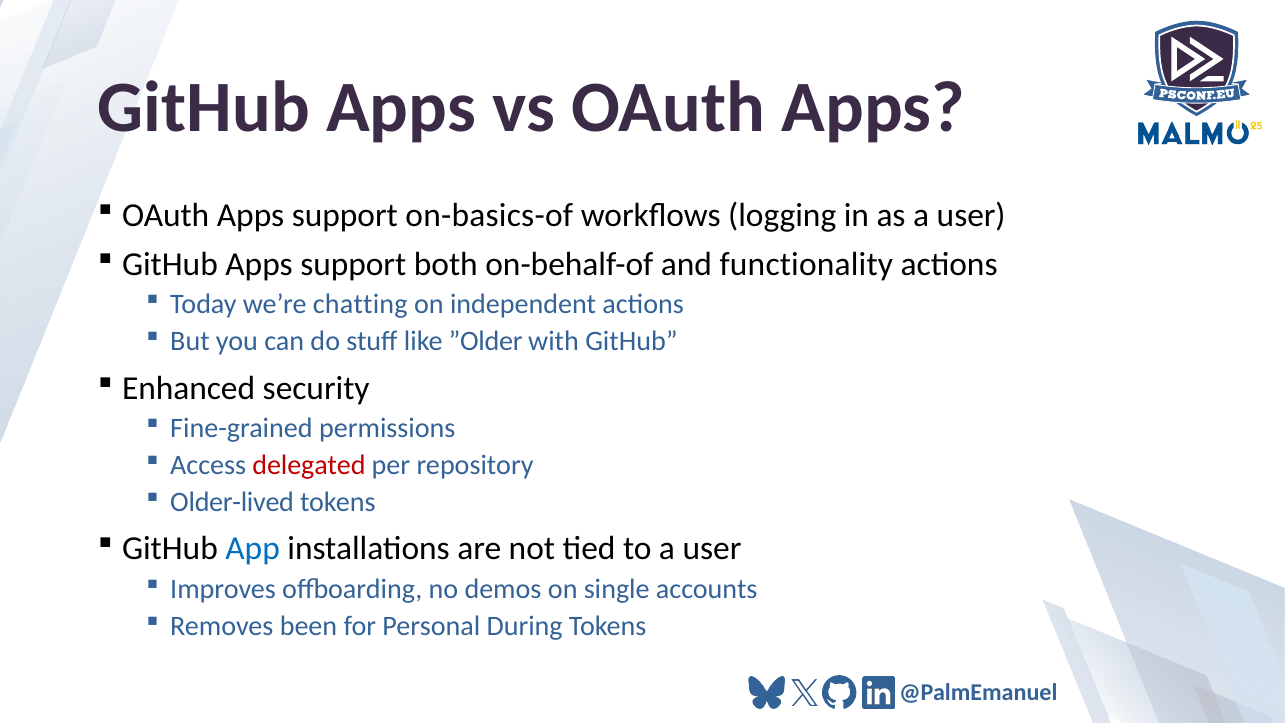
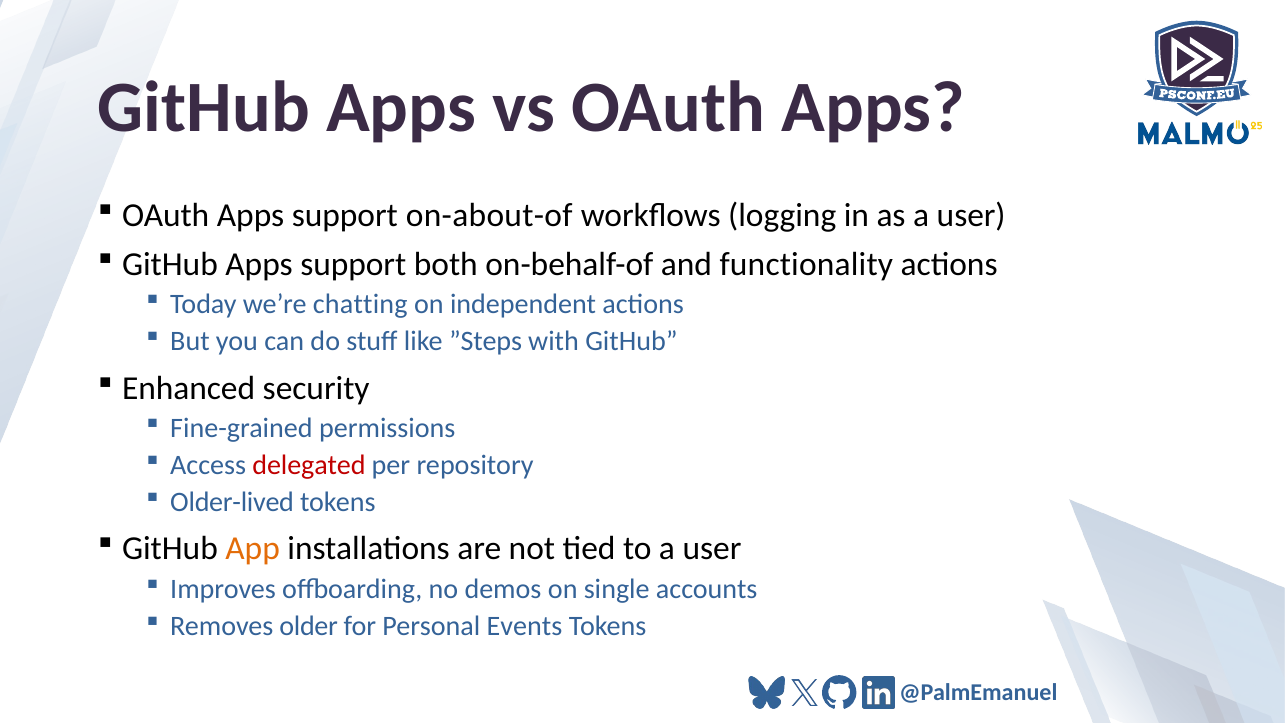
on-basics-of: on-basics-of -> on-about-of (489, 215)
”Older: ”Older -> ”Steps (486, 342)
App colour: blue -> orange (253, 549)
been: been -> older (309, 626)
During: During -> Events (525, 626)
